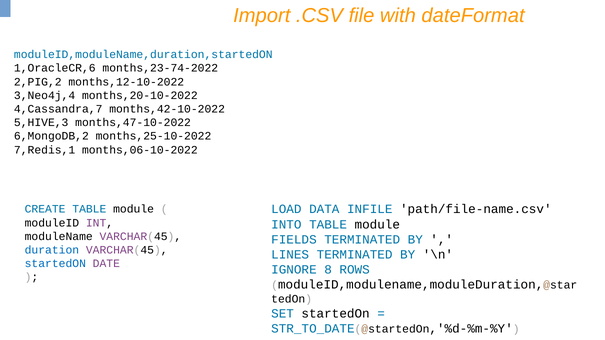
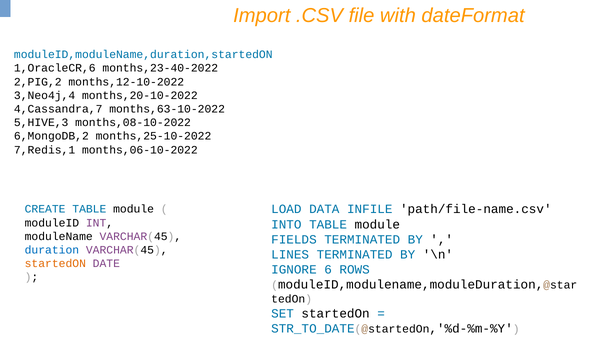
months,23-74-2022: months,23-74-2022 -> months,23-40-2022 (160, 68)
months,42-10-2022: months,42-10-2022 -> months,63-10-2022 (167, 109)
months,47-10-2022: months,47-10-2022 -> months,08-10-2022 (133, 123)
startedON colour: blue -> orange (55, 264)
8: 8 -> 6 (328, 270)
